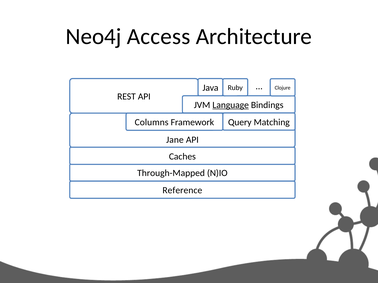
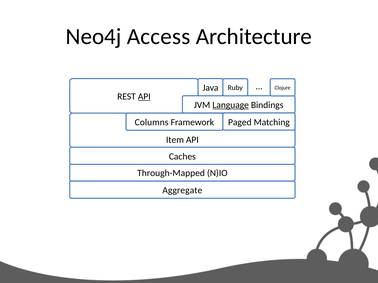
API underline: none -> present (144, 97)
Query: Query -> Paged (240, 122)
Jane: Jane -> Item (175, 140)
Reference: Reference -> Aggregate (182, 191)
